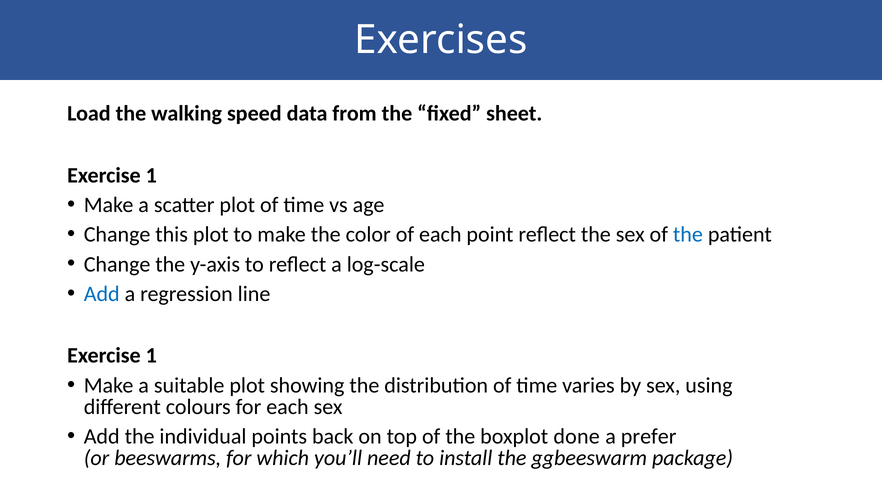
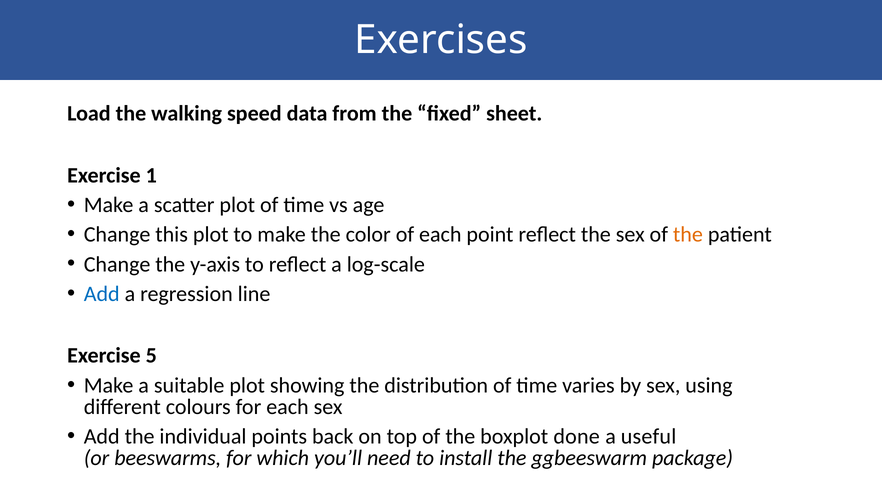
the colour: blue -> orange (688, 235)
1: 1 -> 5 (151, 356)
prefer: prefer -> useful (649, 437)
